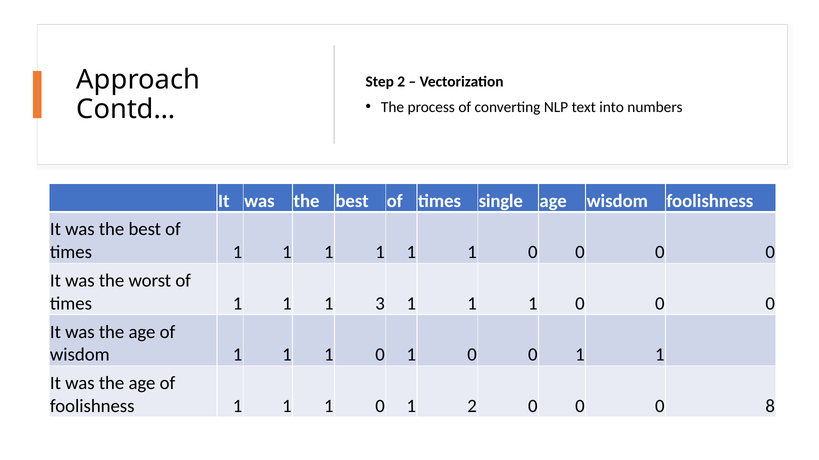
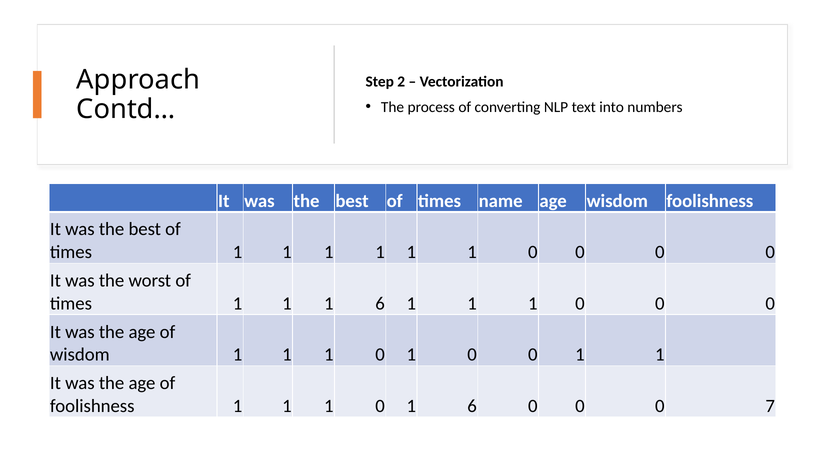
single: single -> name (501, 201)
1 1 3: 3 -> 6 (380, 304)
0 1 2: 2 -> 6 (472, 406)
8: 8 -> 7 (770, 406)
